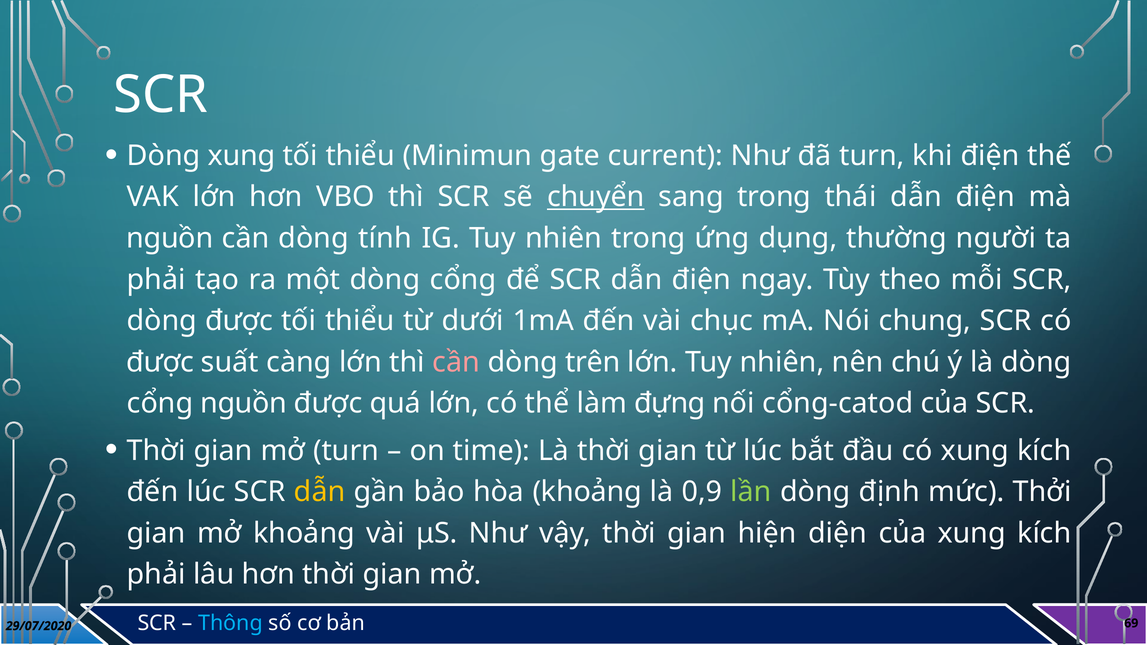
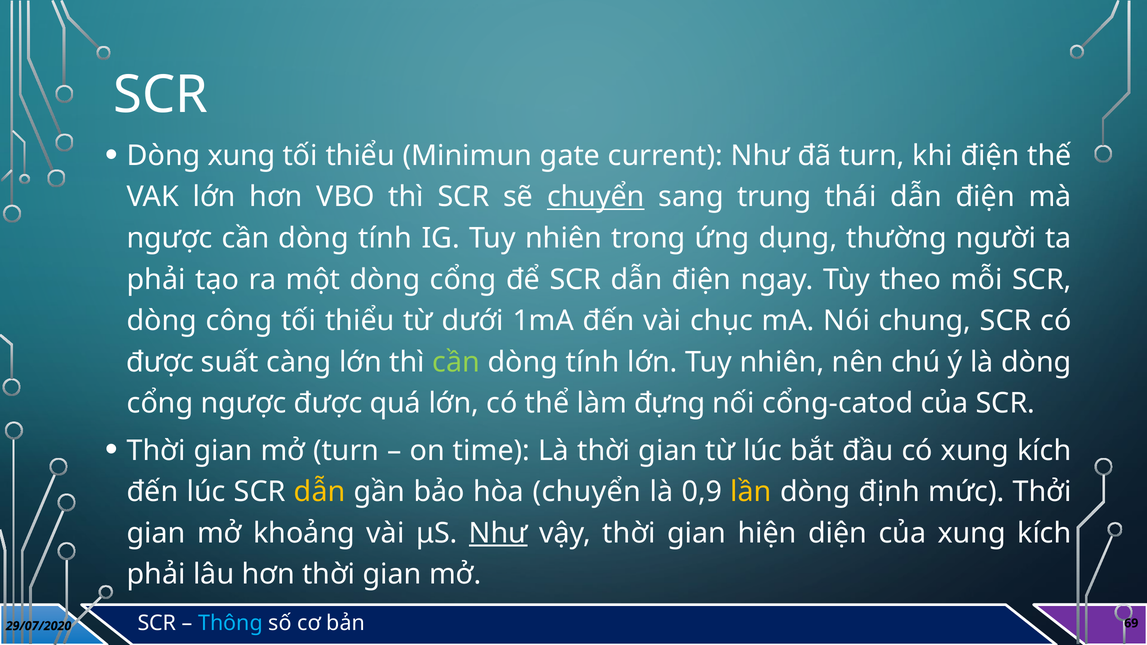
sang trong: trong -> trung (774, 197)
nguồn: nguồn -> ngược (170, 238)
dòng được: được -> công (239, 321)
cần colour: pink -> light green (456, 362)
trên: trên -> tính (592, 362)
cổng nguồn: nguồn -> ngược (244, 403)
hòa khoảng: khoảng -> chuyển (587, 492)
lần colour: light green -> yellow (751, 492)
Như underline: none -> present (498, 533)
